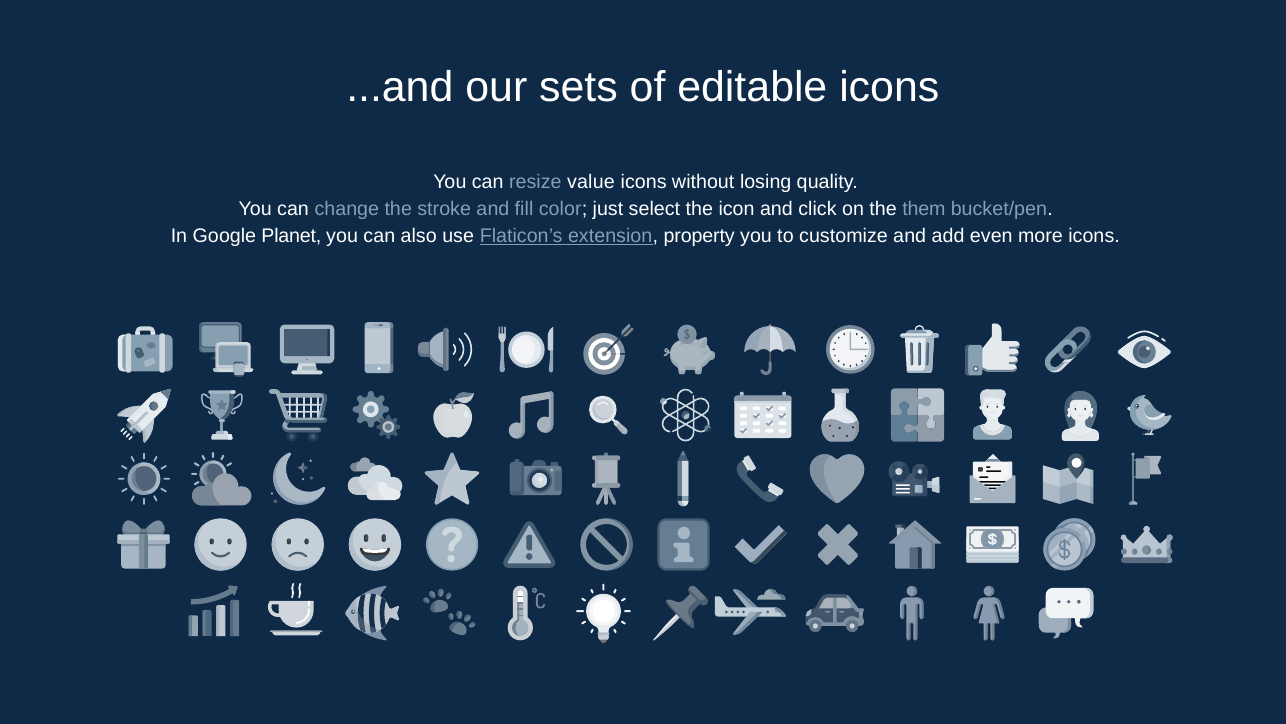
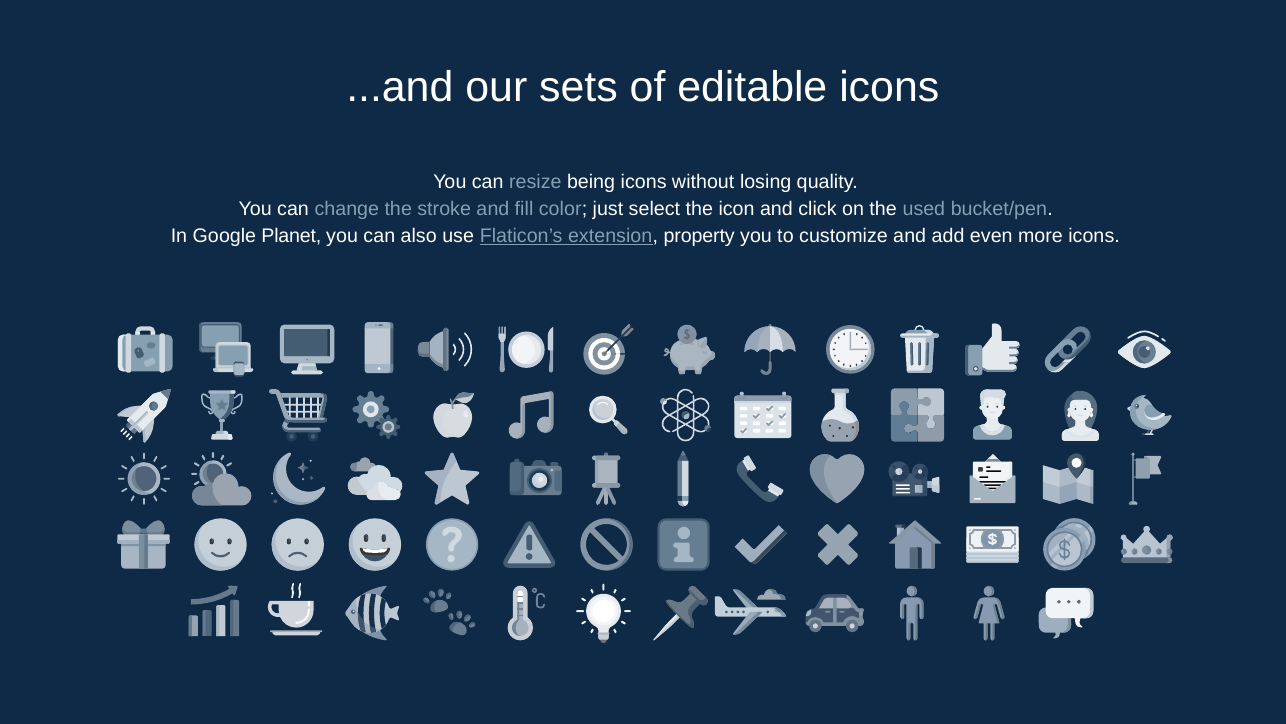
value: value -> being (591, 182)
them: them -> used (924, 209)
